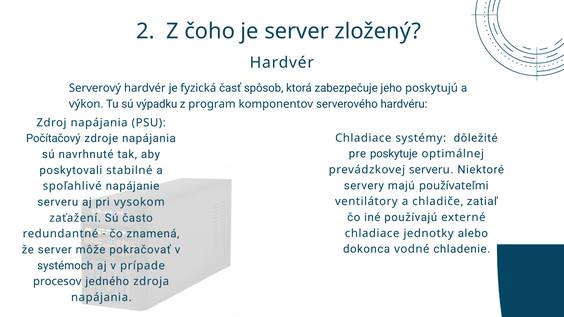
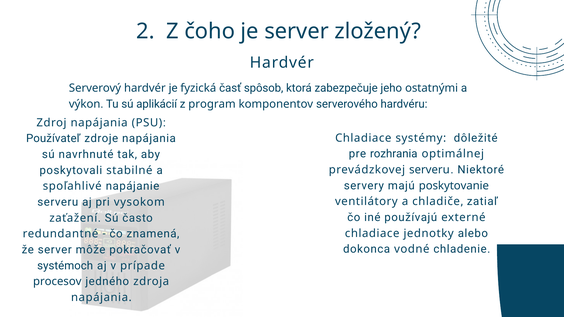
poskytujú: poskytujú -> ostatnými (432, 88)
výpadku: výpadku -> aplikácií (157, 104)
Počítačový: Počítačový -> Používateľ (53, 139)
poskytuje: poskytuje -> rozhrania (394, 154)
používateľmi: používateľmi -> poskytovanie (454, 186)
